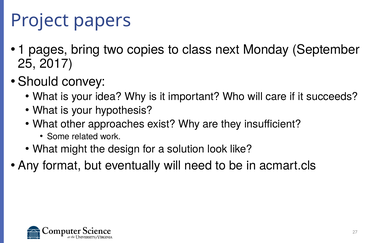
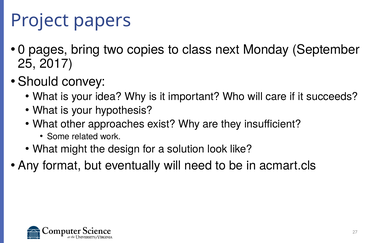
1: 1 -> 0 (22, 50)
